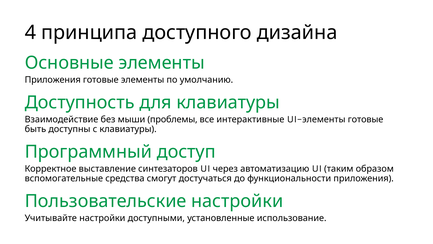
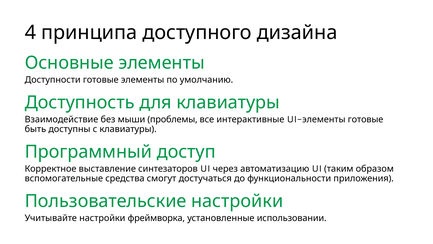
Приложения: Приложения -> Доступности (53, 80)
доступными: доступными -> фреймворка (156, 218)
использование: использование -> использовании (292, 218)
